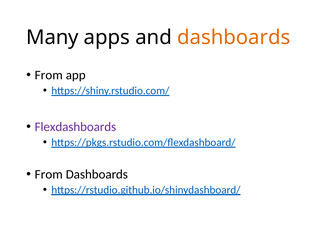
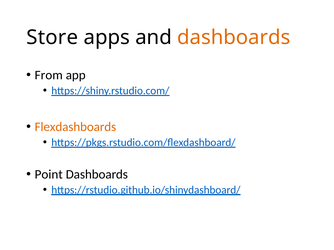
Many: Many -> Store (52, 37)
Flexdashboards colour: purple -> orange (75, 127)
From: From -> Point (49, 175)
